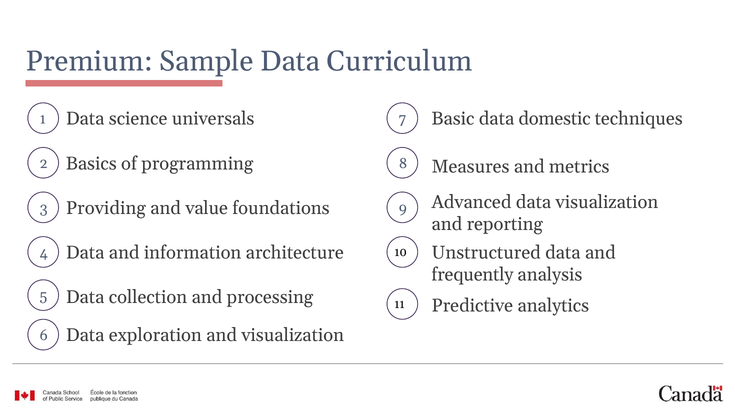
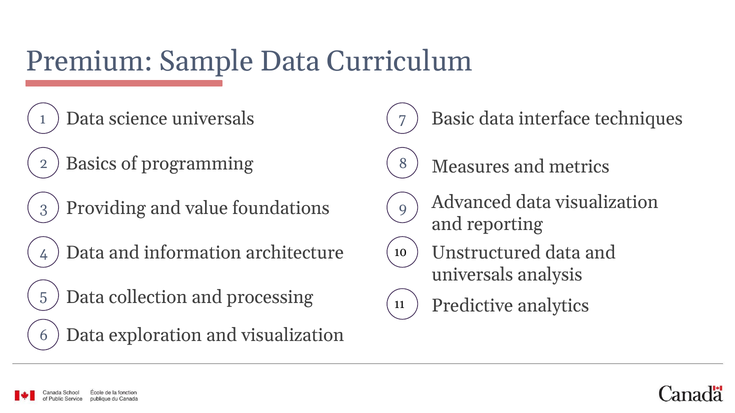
domestic: domestic -> interface (554, 119)
frequently: frequently -> universals (472, 275)
